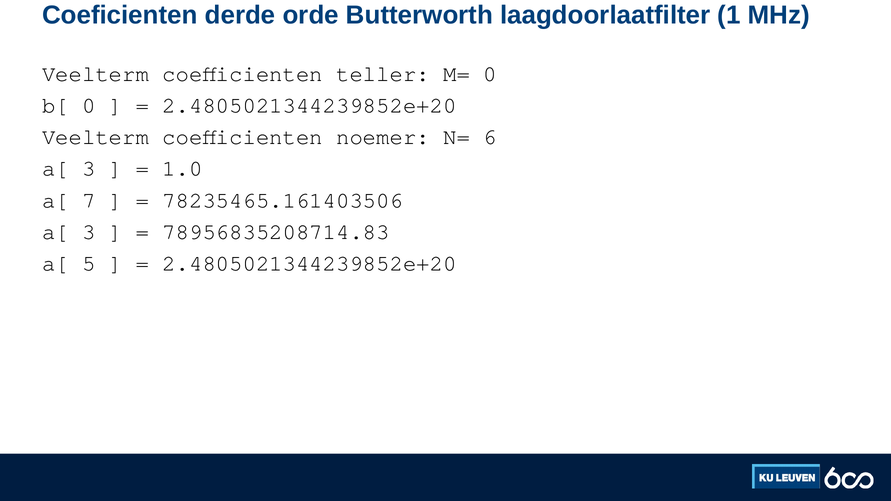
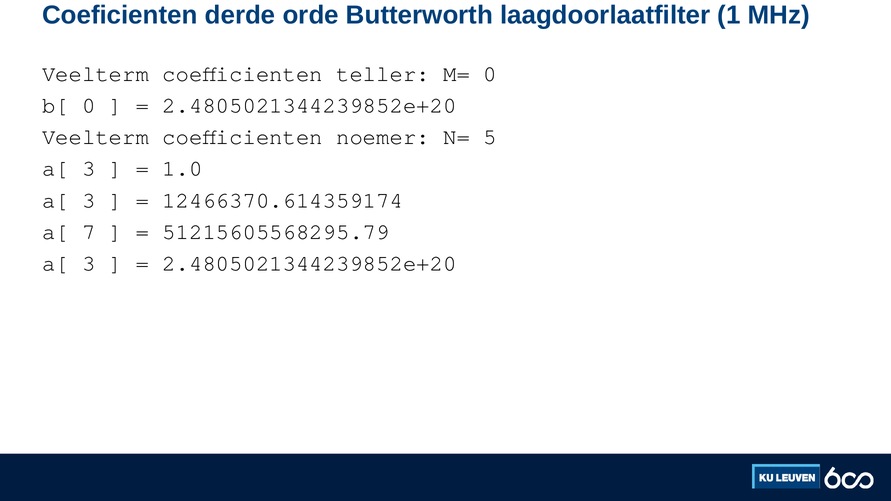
6: 6 -> 5 (490, 137)
7: 7 -> 3 (89, 200)
78235465.161403506: 78235465.161403506 -> 12466370.614359174 (283, 200)
3: 3 -> 7 (89, 232)
78956835208714.83: 78956835208714.83 -> 51215605568295.79 (276, 232)
5: 5 -> 3 (89, 263)
